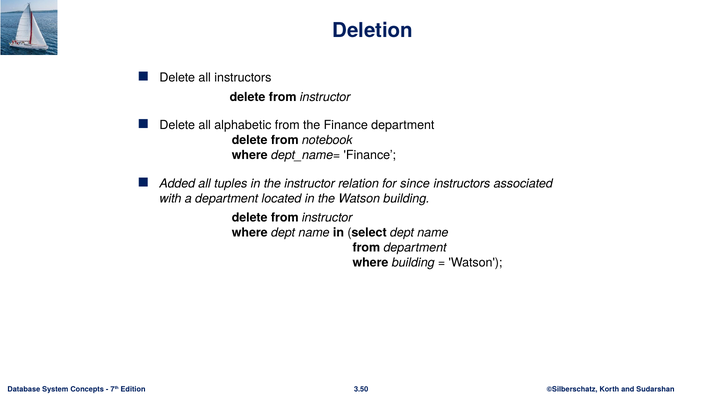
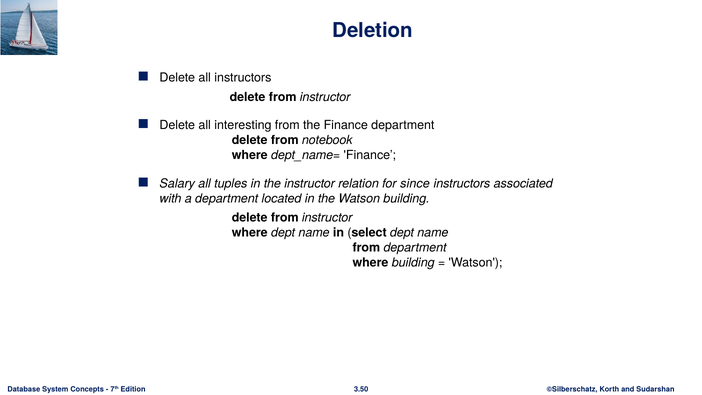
alphabetic: alphabetic -> interesting (243, 125)
Added: Added -> Salary (177, 183)
